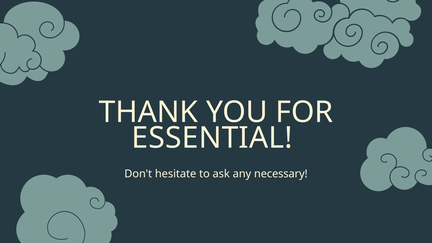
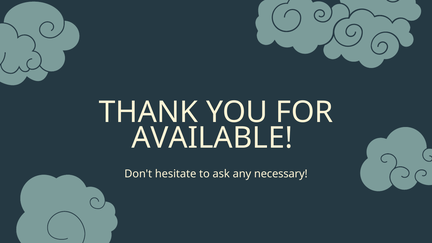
ESSENTIAL: ESSENTIAL -> AVAILABLE (212, 138)
